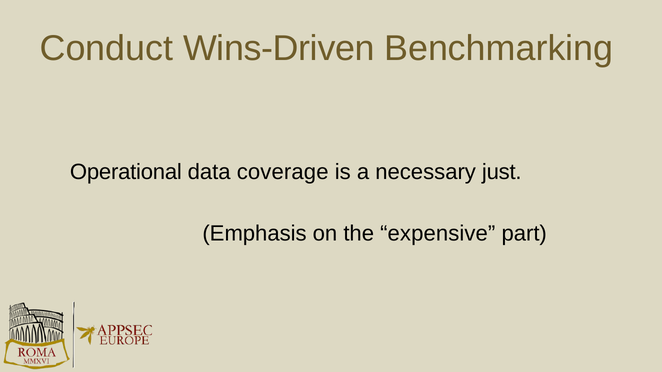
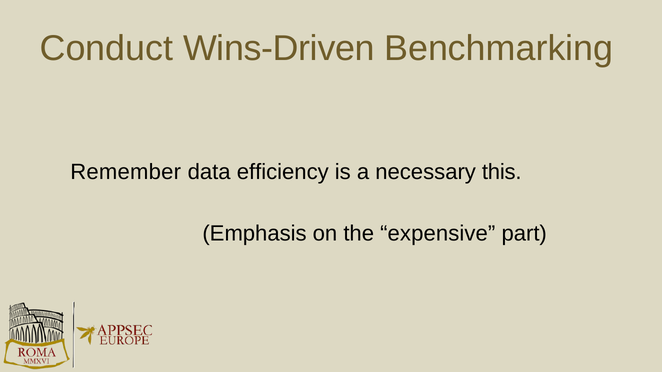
Operational: Operational -> Remember (126, 172)
coverage: coverage -> efficiency (283, 172)
just: just -> this (502, 172)
